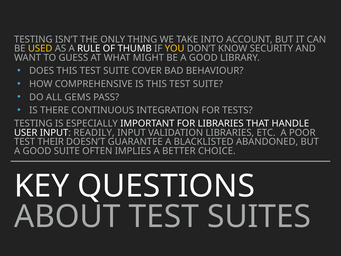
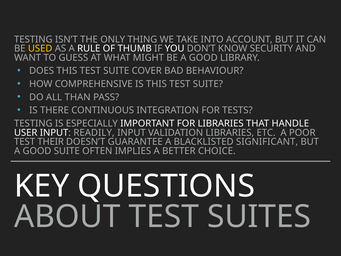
YOU colour: yellow -> white (175, 48)
GEMS: GEMS -> THAN (78, 97)
ABANDONED: ABANDONED -> SIGNIFICANT (267, 142)
